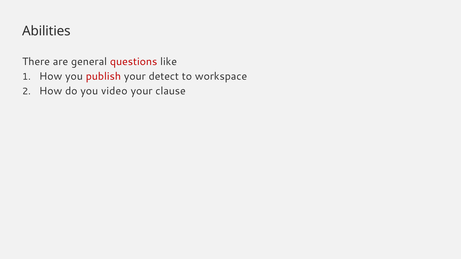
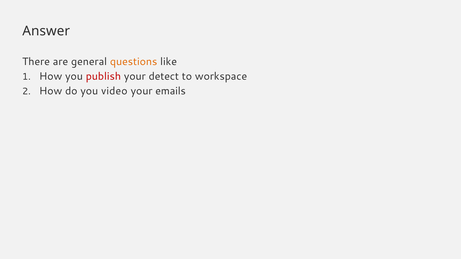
Abilities: Abilities -> Answer (46, 31)
questions colour: red -> orange (134, 62)
clause: clause -> emails (171, 91)
